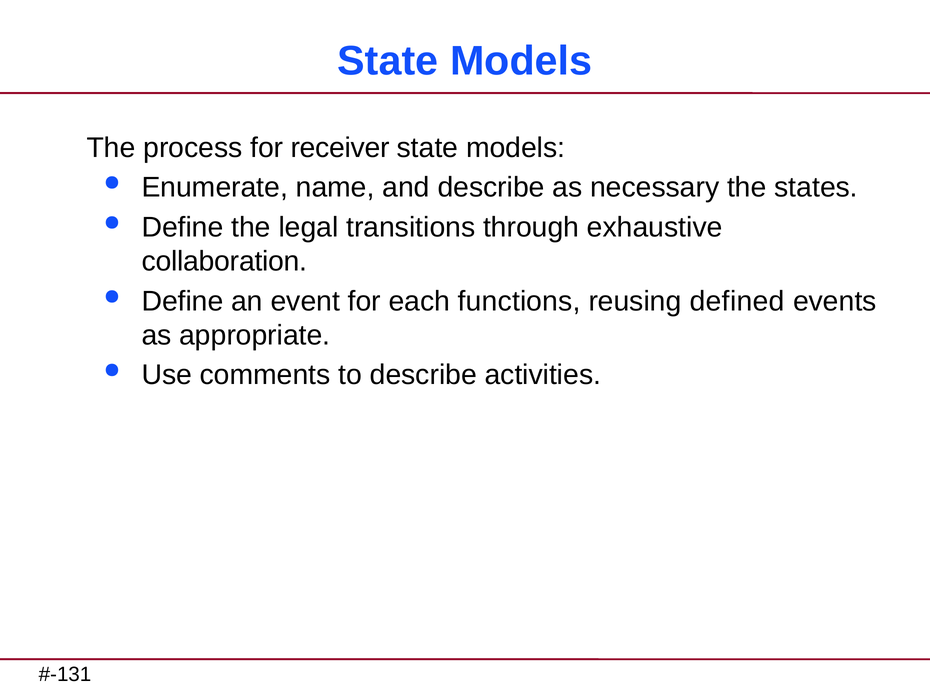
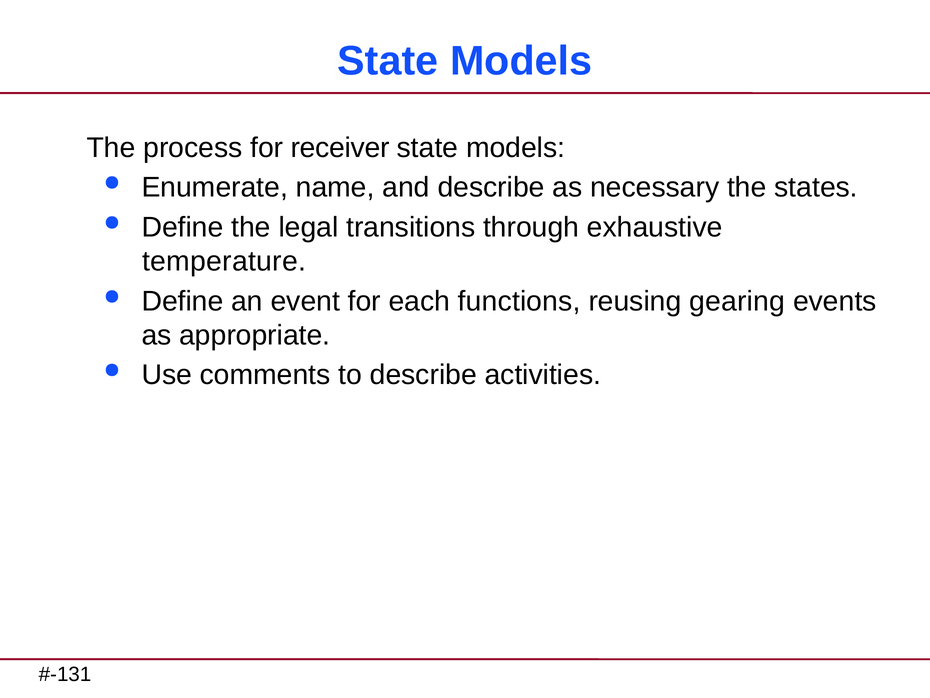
collaboration: collaboration -> temperature (224, 261)
defined: defined -> gearing (737, 301)
